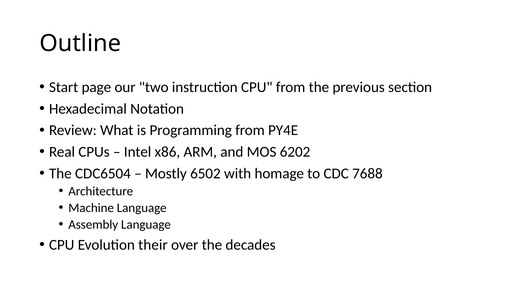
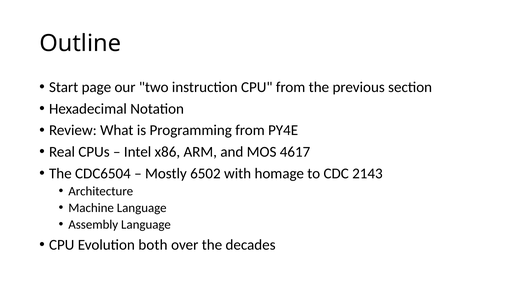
6202: 6202 -> 4617 (295, 152)
7688: 7688 -> 2143 (367, 174)
their: their -> both (153, 245)
